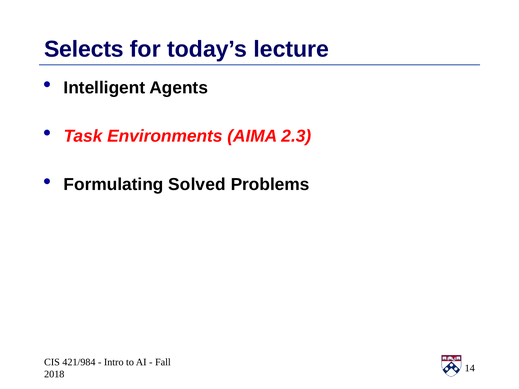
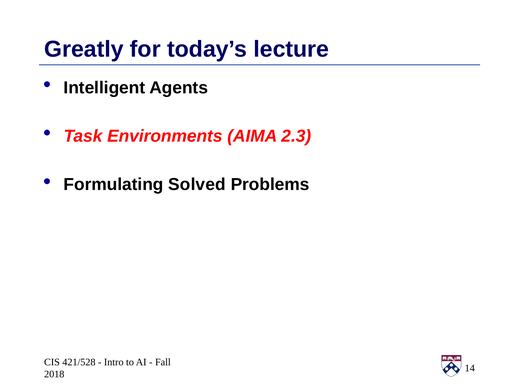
Selects: Selects -> Greatly (84, 49)
421/984: 421/984 -> 421/528 (79, 362)
